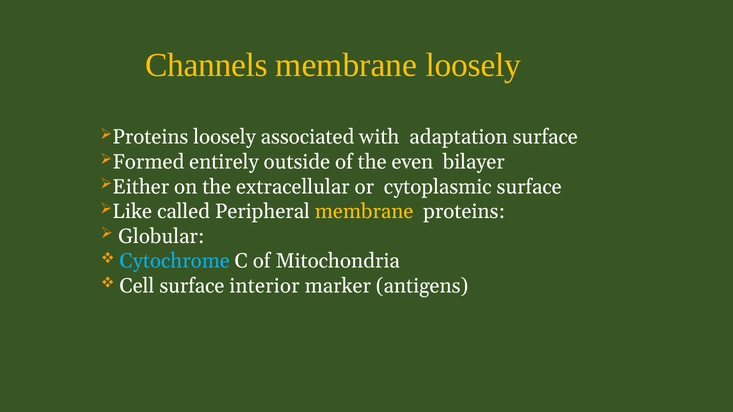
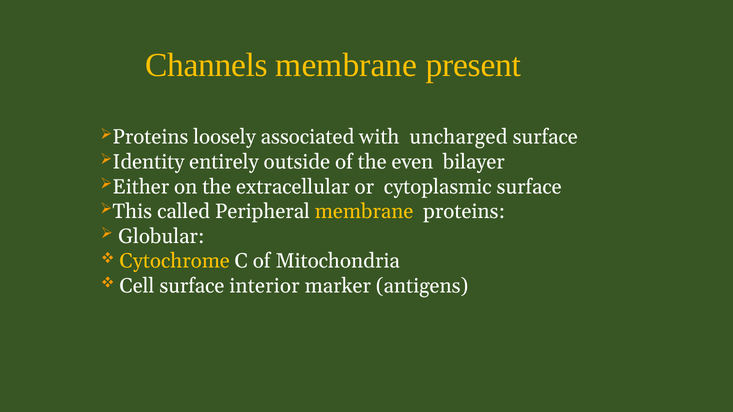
membrane loosely: loosely -> present (474, 65)
adaptation: adaptation -> uncharged (458, 137)
Formed: Formed -> Identity (148, 162)
Like: Like -> This (132, 212)
Cytochrome colour: light blue -> yellow (175, 261)
